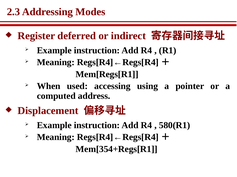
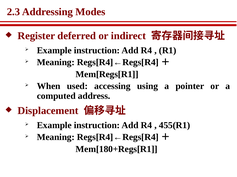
580(R1: 580(R1 -> 455(R1 (175, 126)
Mem[354+Regs[R1: Mem[354+Regs[R1 -> Mem[180+Regs[R1 (117, 150)
